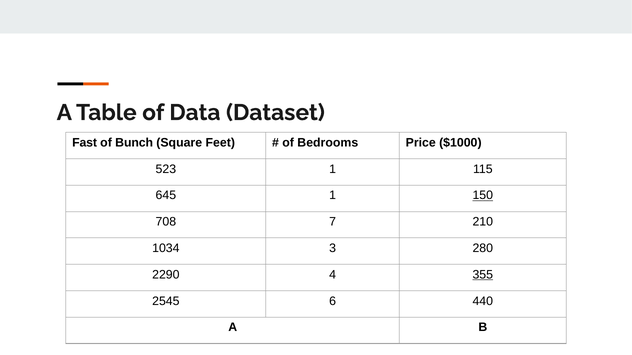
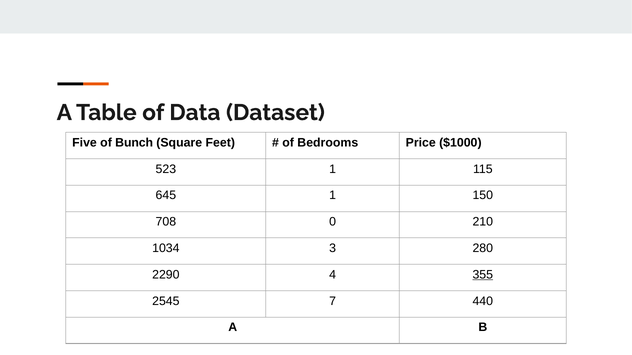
Fast: Fast -> Five (85, 143)
150 underline: present -> none (483, 196)
7: 7 -> 0 (333, 222)
6: 6 -> 7 (333, 301)
